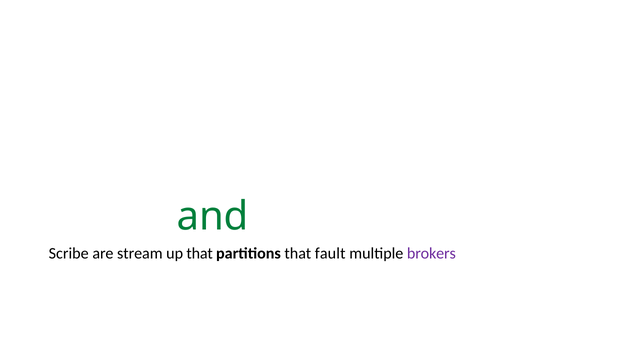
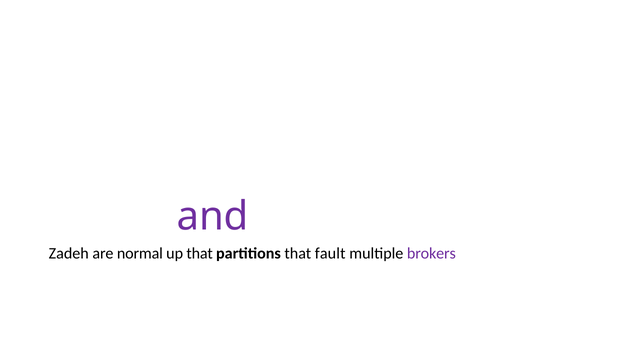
and colour: green -> purple (213, 216)
Scribe: Scribe -> Zadeh (69, 253)
stream: stream -> normal (140, 253)
